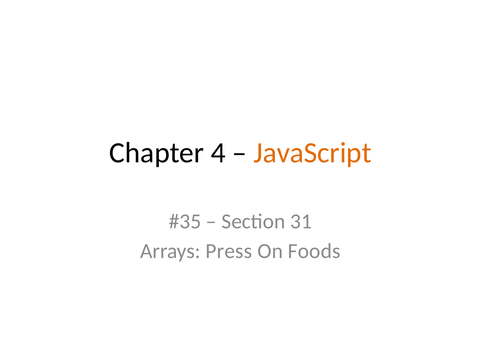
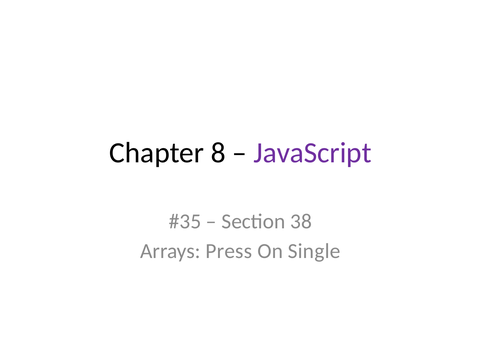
4: 4 -> 8 (218, 153)
JavaScript colour: orange -> purple (312, 153)
31: 31 -> 38 (301, 221)
Foods: Foods -> Single (314, 251)
